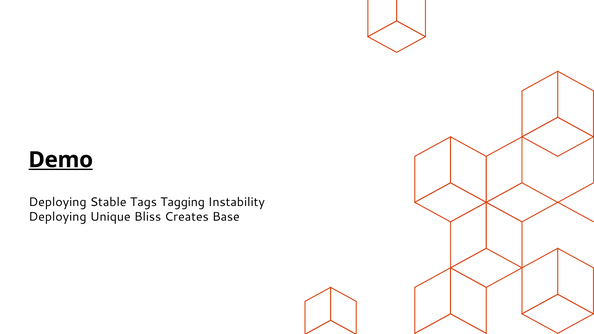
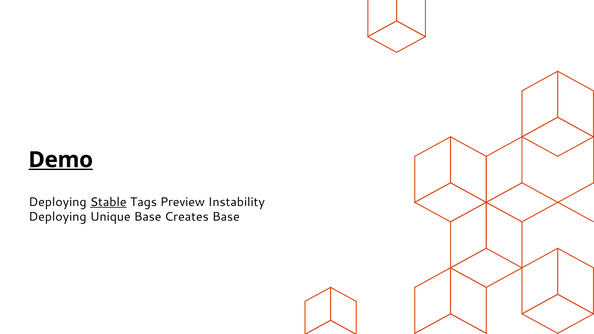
Stable underline: none -> present (108, 202)
Tagging: Tagging -> Preview (183, 202)
Unique Bliss: Bliss -> Base (148, 217)
